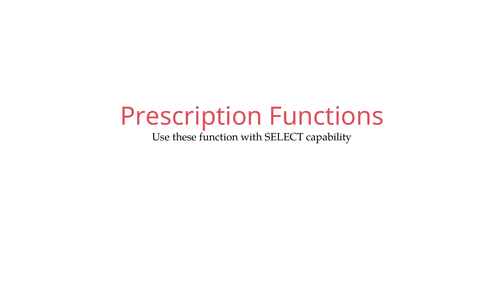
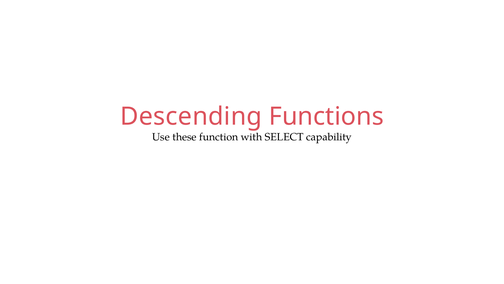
Prescription: Prescription -> Descending (191, 116)
